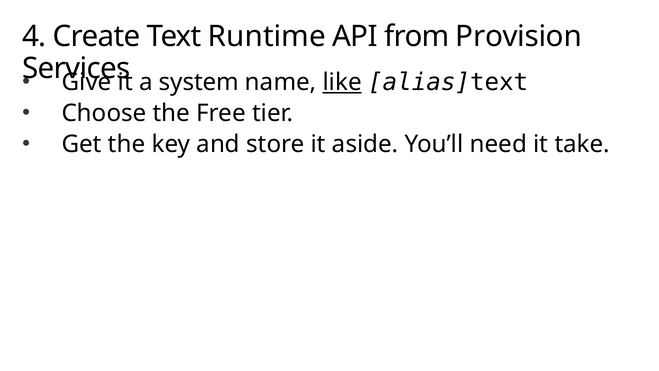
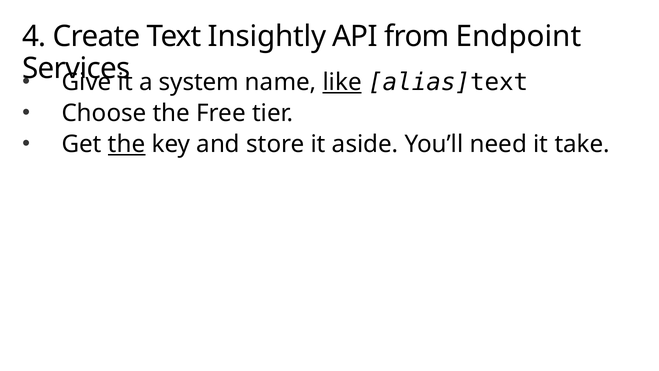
Runtime: Runtime -> Insightly (267, 36)
Provision: Provision -> Endpoint (519, 36)
the underline: none -> present (127, 144)
